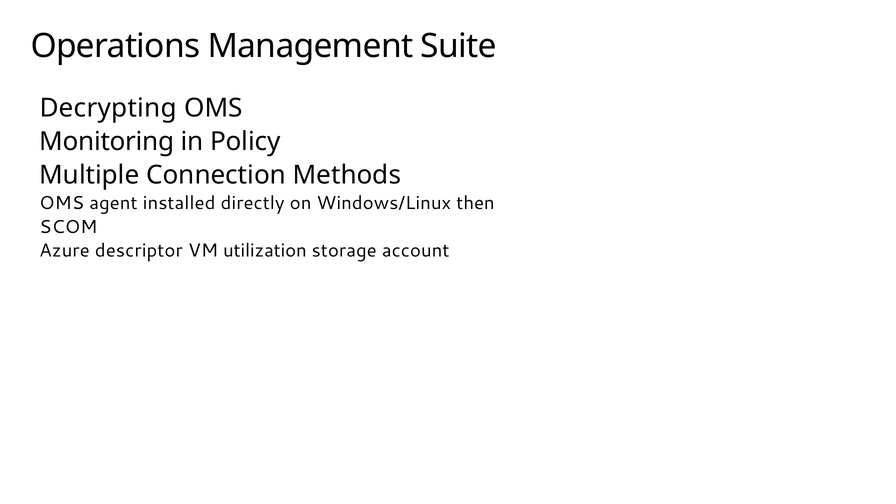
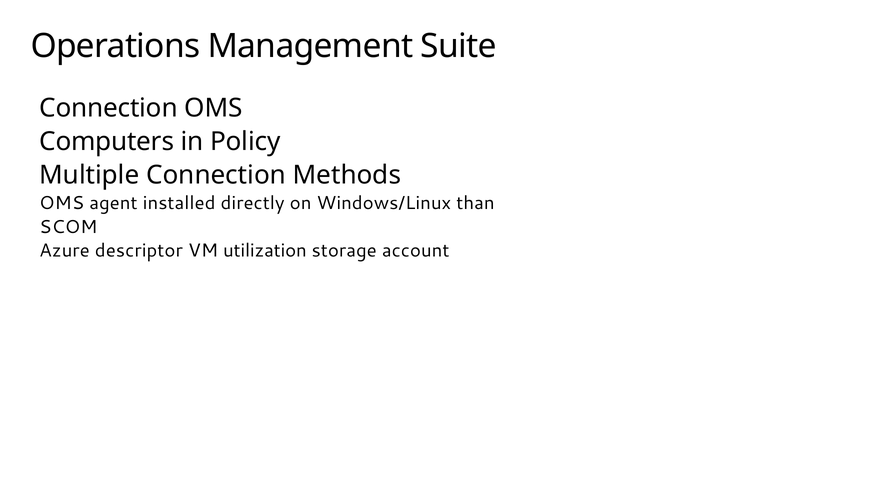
Decrypting: Decrypting -> Connection (108, 108)
Monitoring: Monitoring -> Computers (107, 142)
then: then -> than (475, 203)
